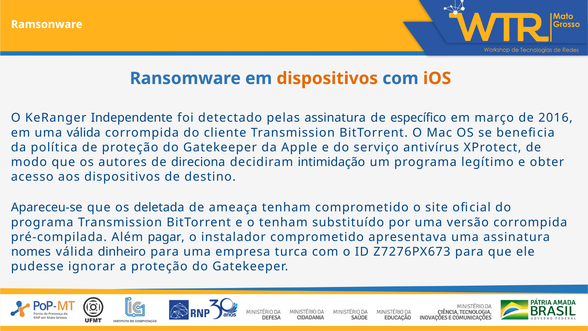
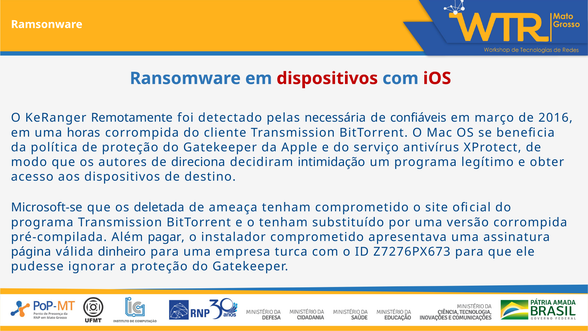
dispositivos colour: orange -> red (327, 78)
iOS colour: orange -> red (437, 78)
Independente: Independente -> Remotamente (132, 118)
pelas assinatura: assinatura -> necessária (335, 118)
específico: específico -> confiáveis (418, 118)
uma válida: válida -> horas (84, 133)
Apareceu-se: Apareceu-se -> Microsoft-se (47, 207)
nomes: nomes -> página (31, 252)
